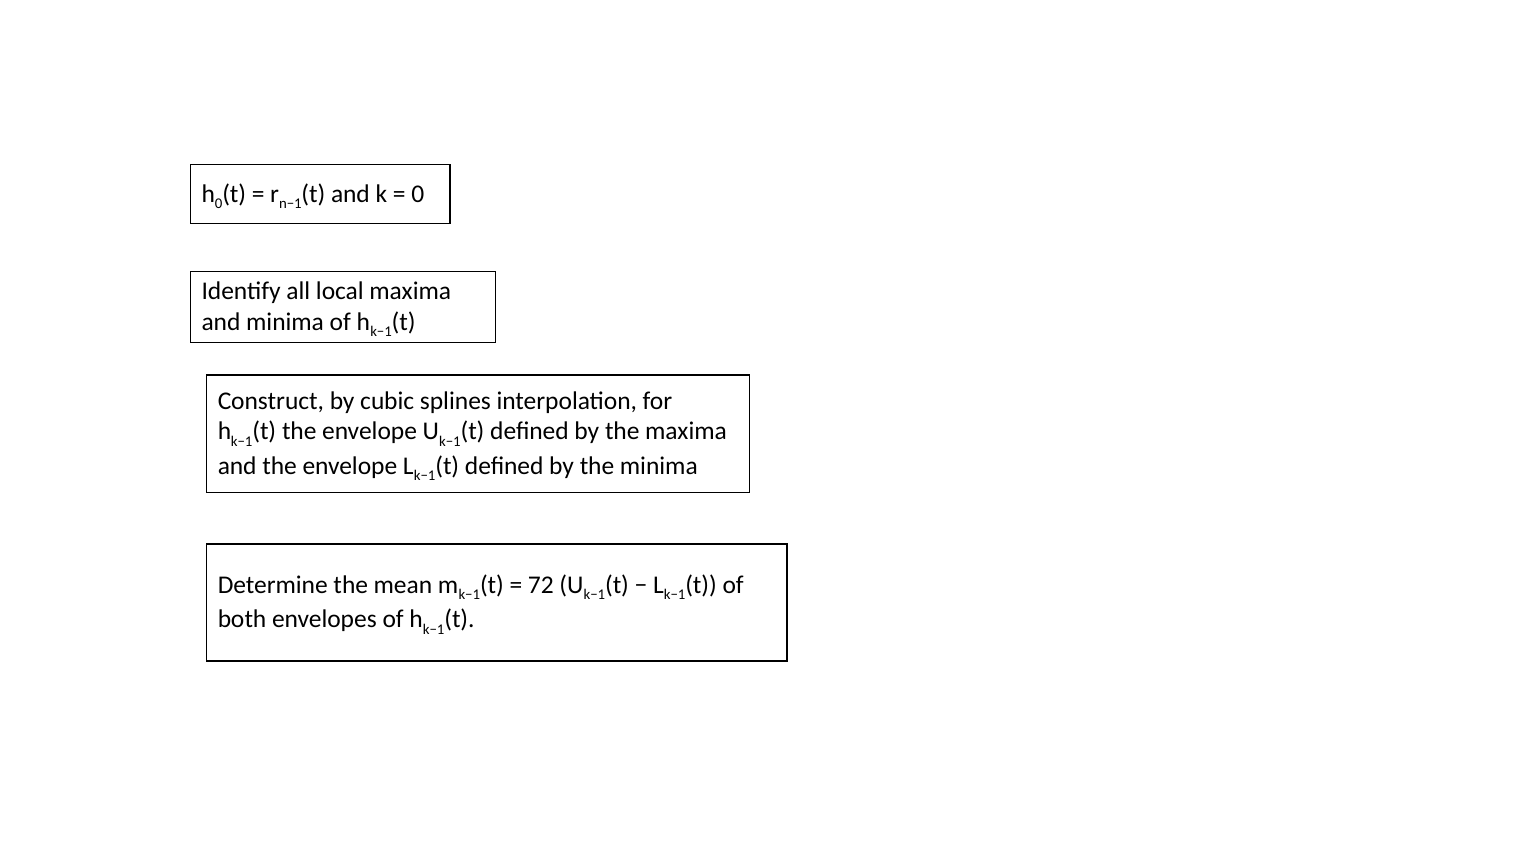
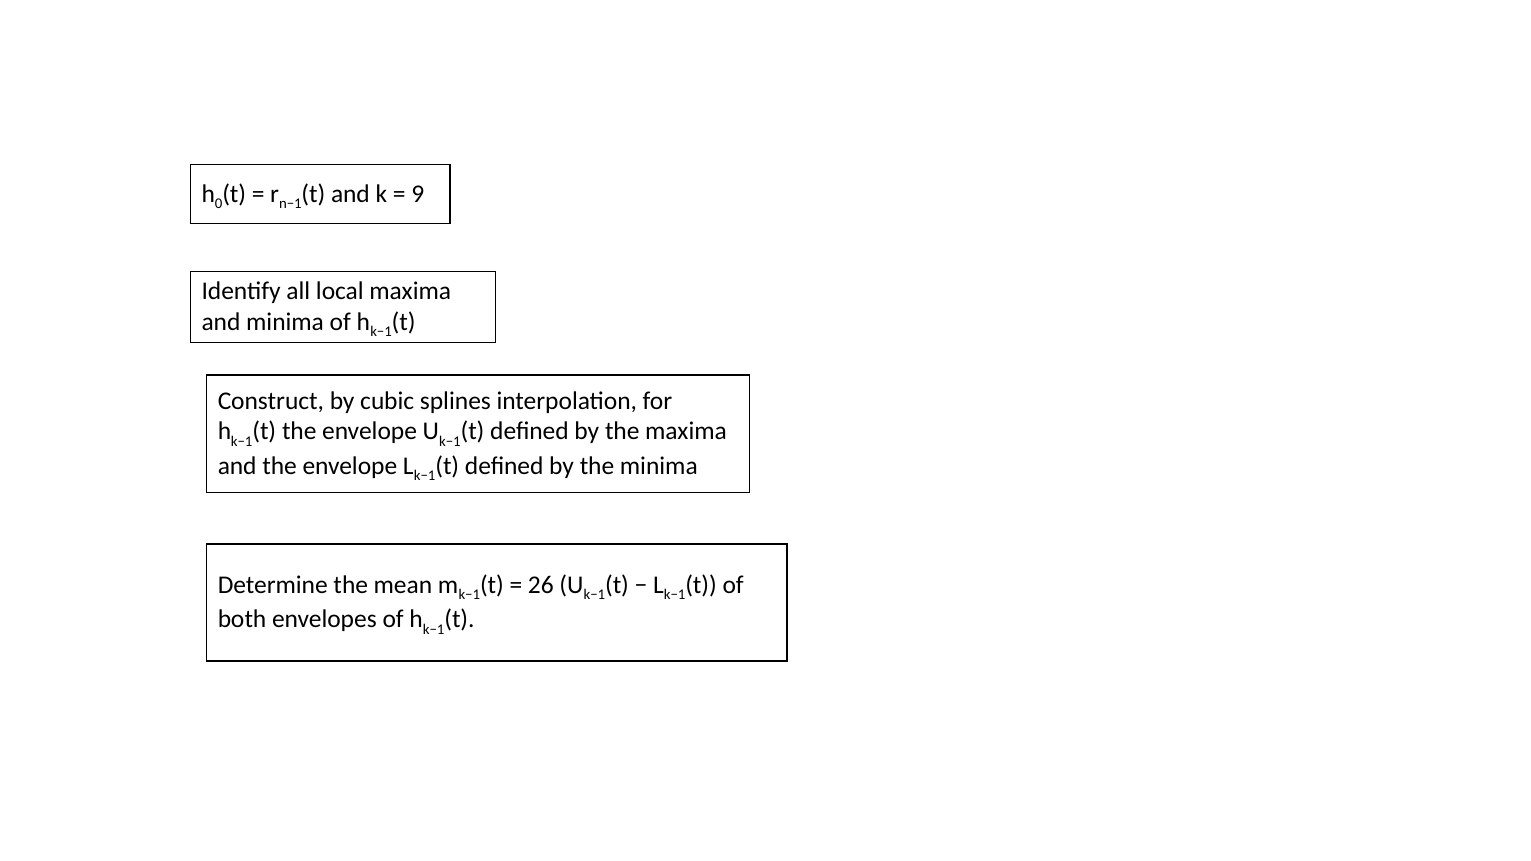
0: 0 -> 9 (418, 194)
72: 72 -> 26 (541, 585)
